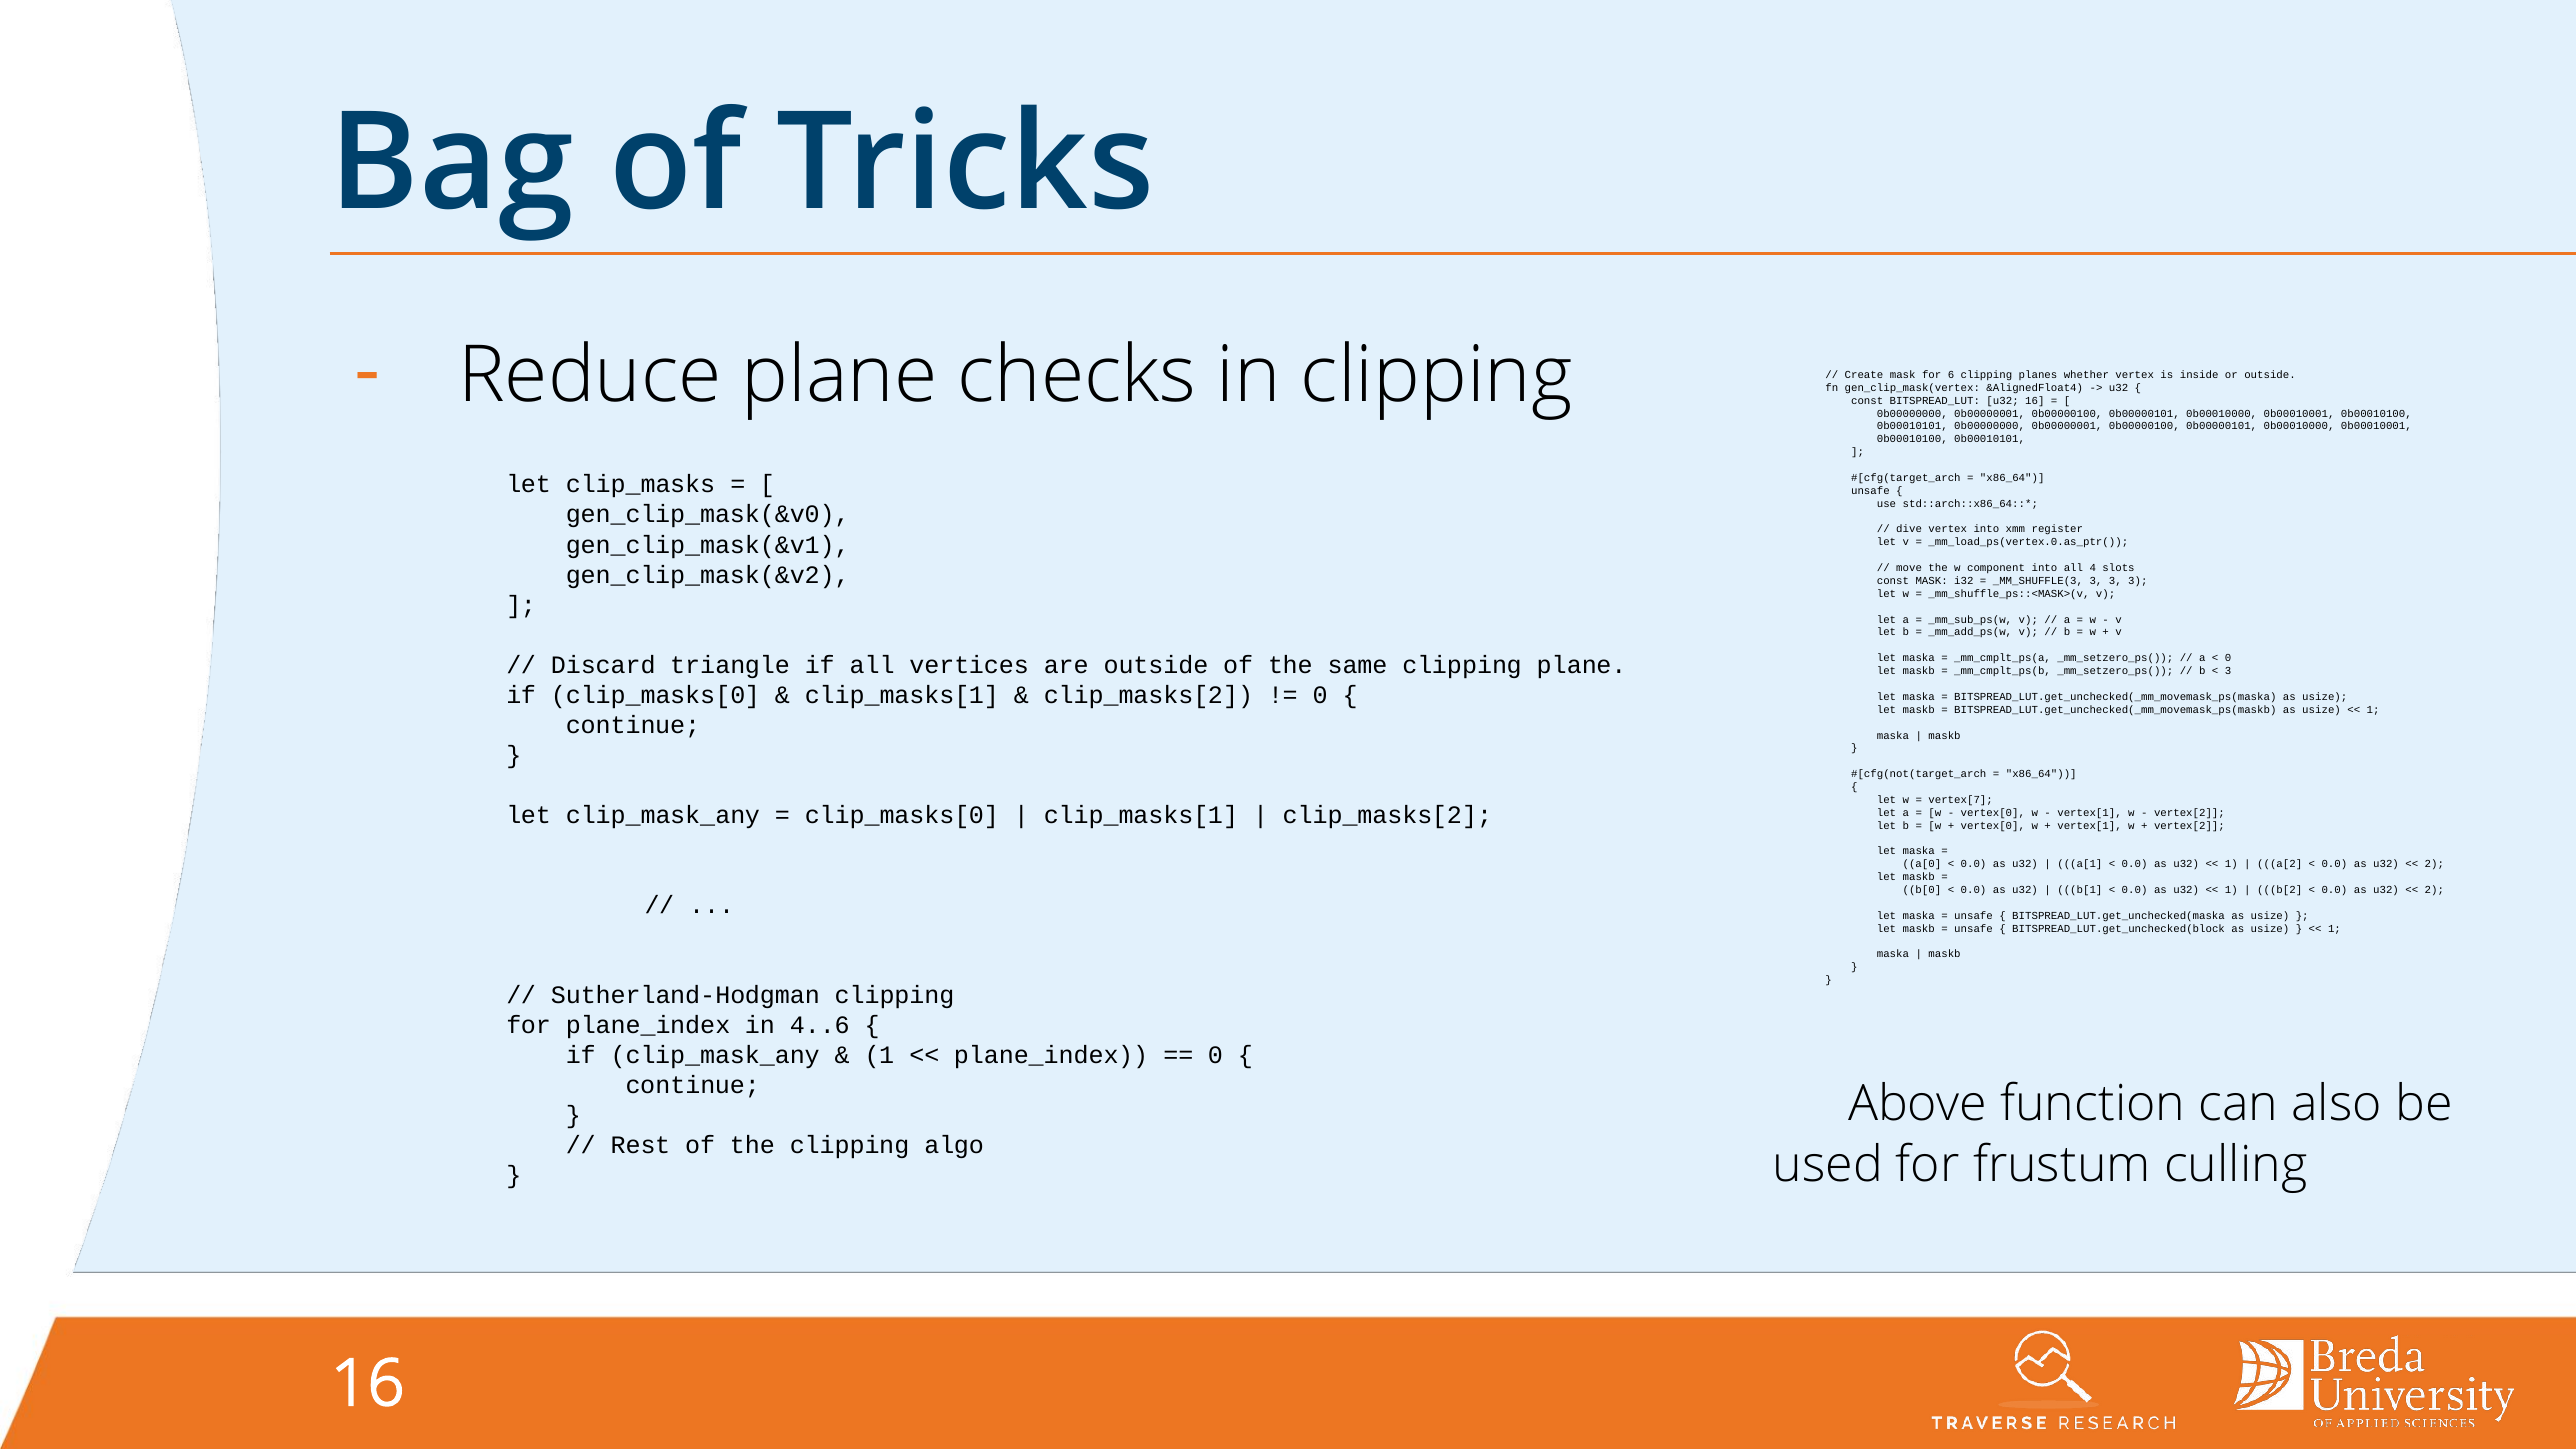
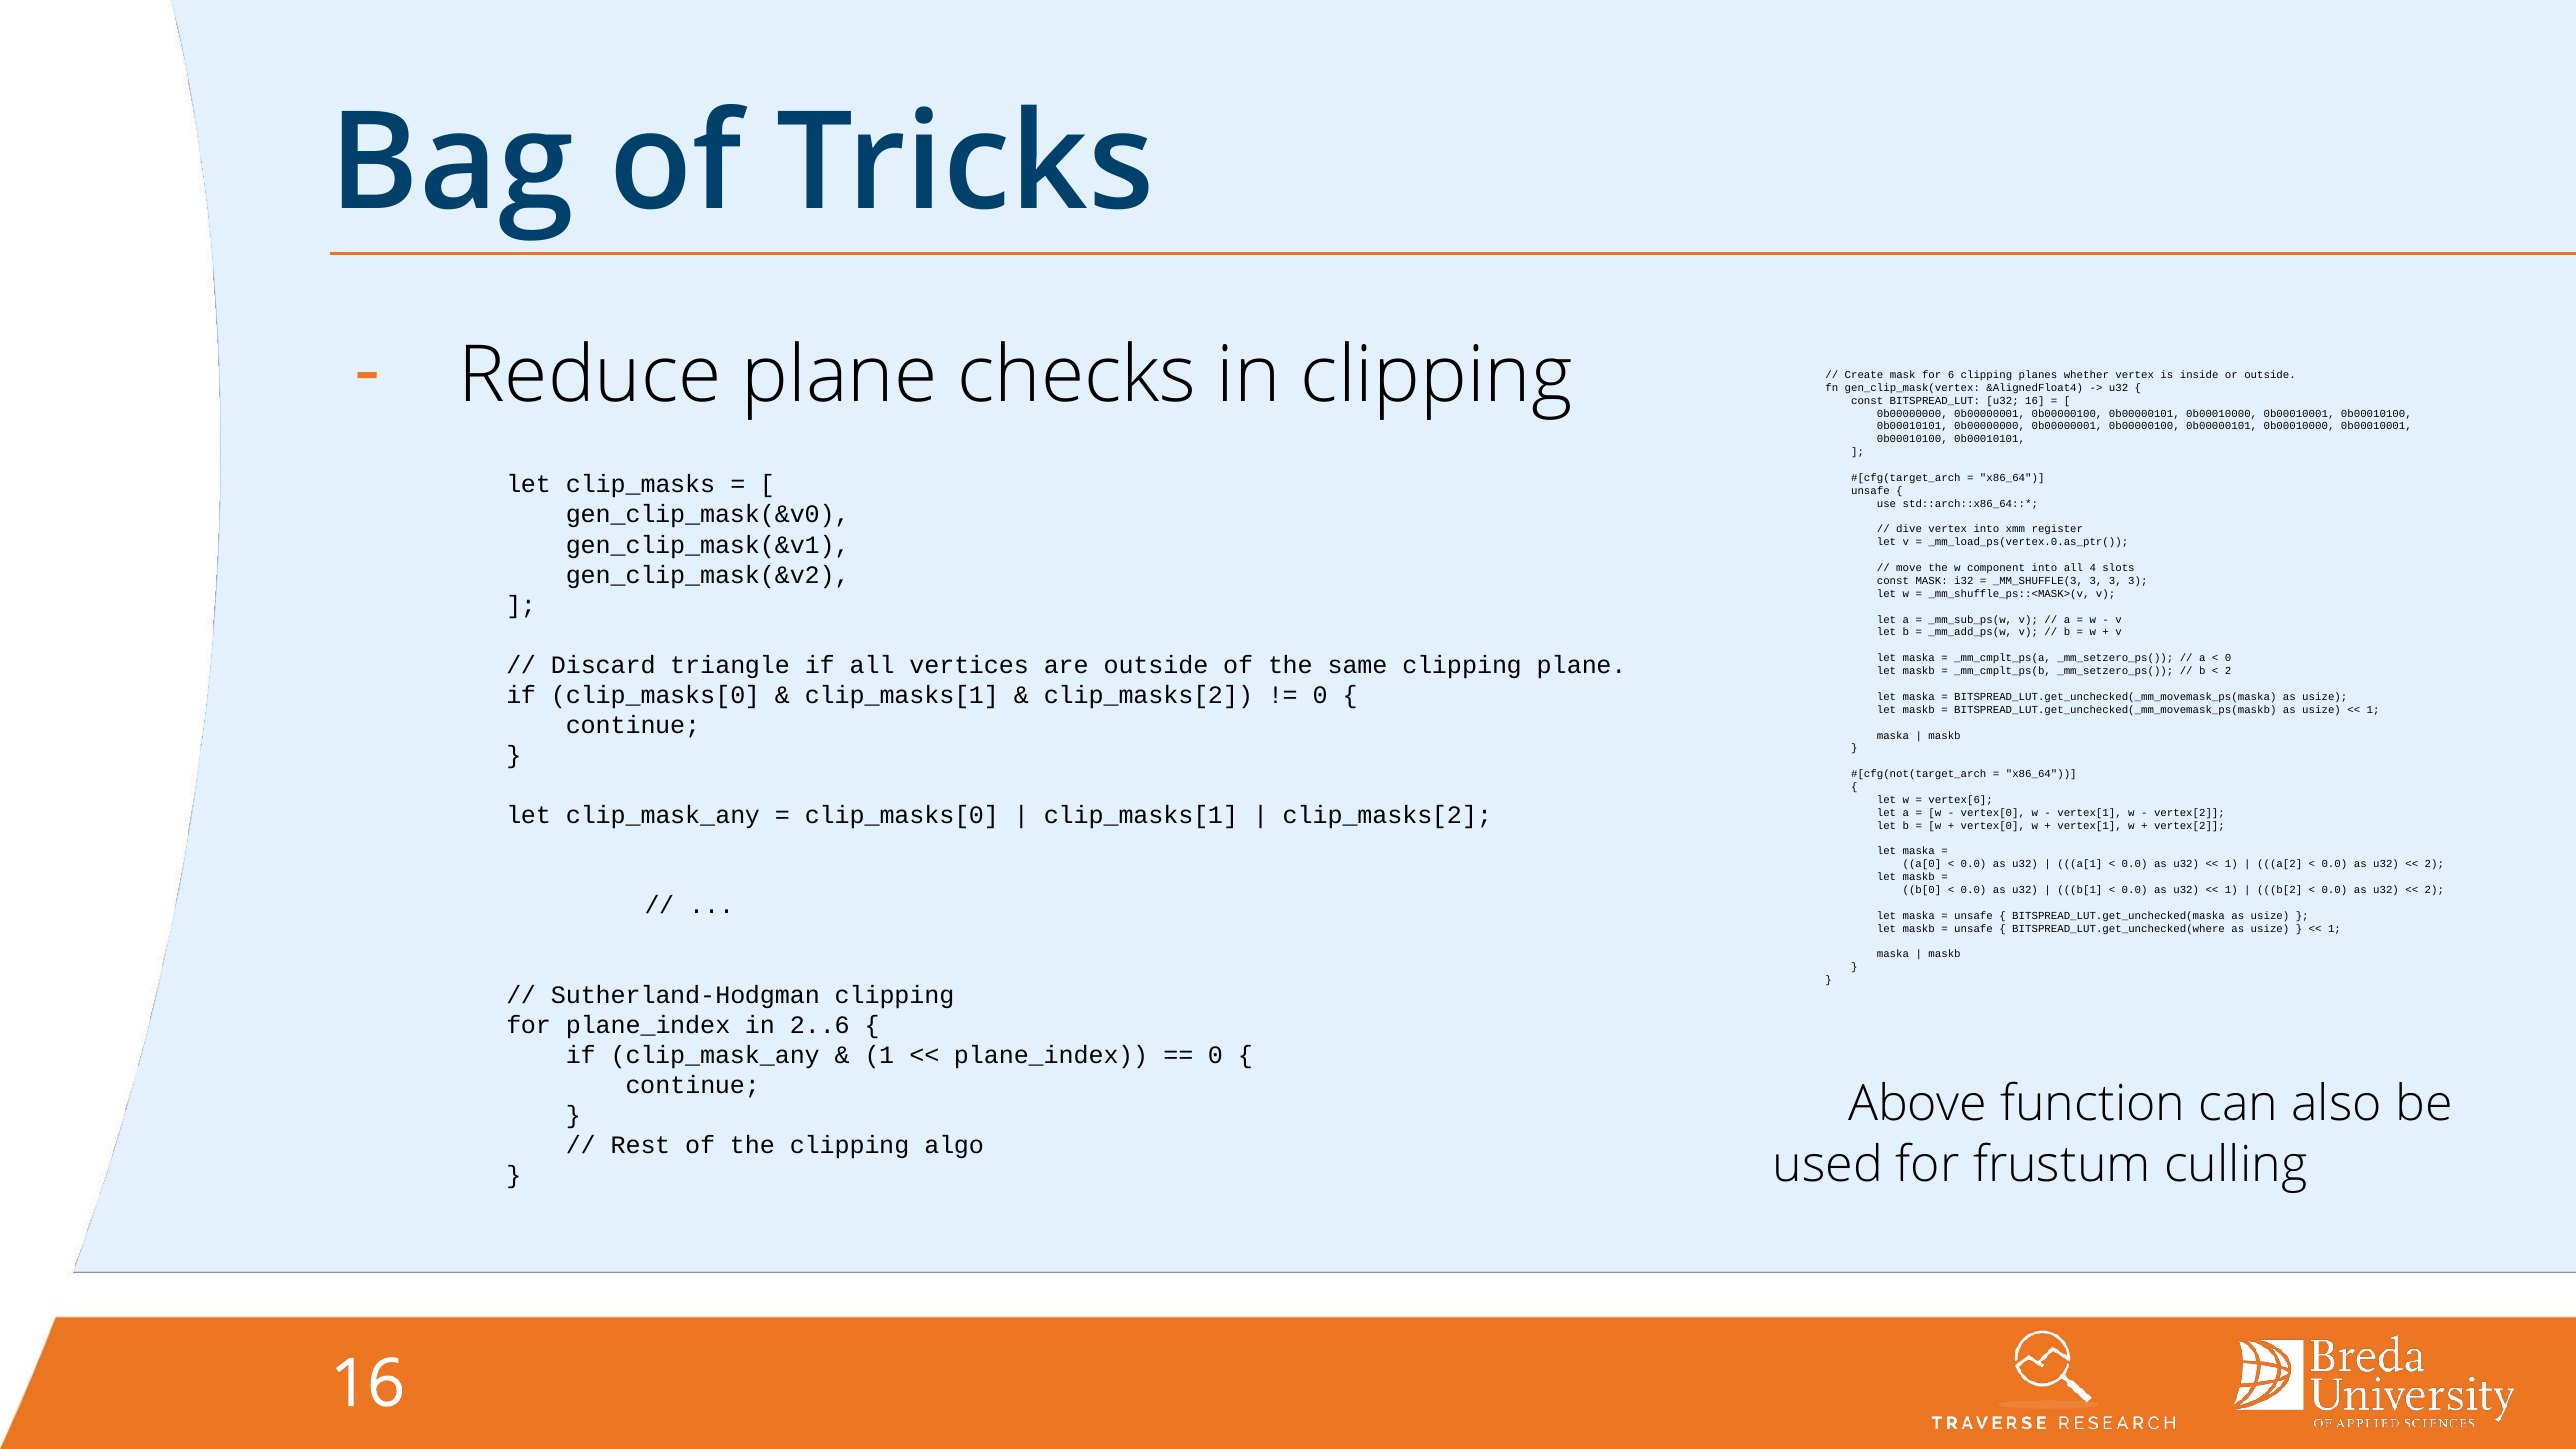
3: 3 -> 2 (2228, 671)
vertex[7: vertex[7 -> vertex[6 (1961, 800)
BITSPREAD_LUT.get_unchecked(block: BITSPREAD_LUT.get_unchecked(block -> BITSPREAD_LUT.get_unchecked(where (2119, 929)
4..6: 4..6 -> 2..6 (820, 1025)
